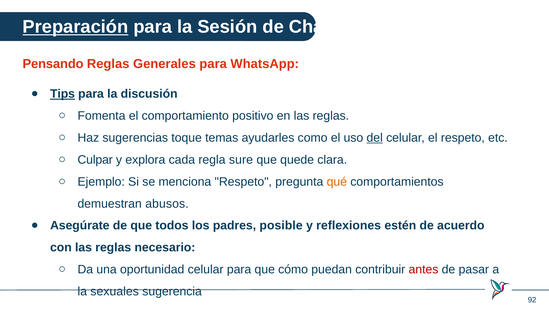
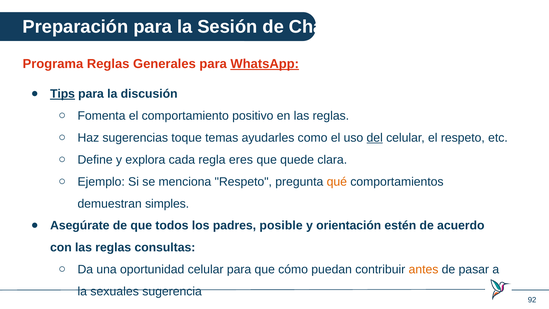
Preparación underline: present -> none (75, 27)
Pensando: Pensando -> Programa (53, 64)
WhatsApp underline: none -> present (265, 64)
Culpar: Culpar -> Define (95, 160)
sure: sure -> eres (241, 160)
abusos: abusos -> simples (167, 204)
reflexiones: reflexiones -> orientación (349, 225)
necesario: necesario -> consultas (165, 247)
antes colour: red -> orange (424, 269)
